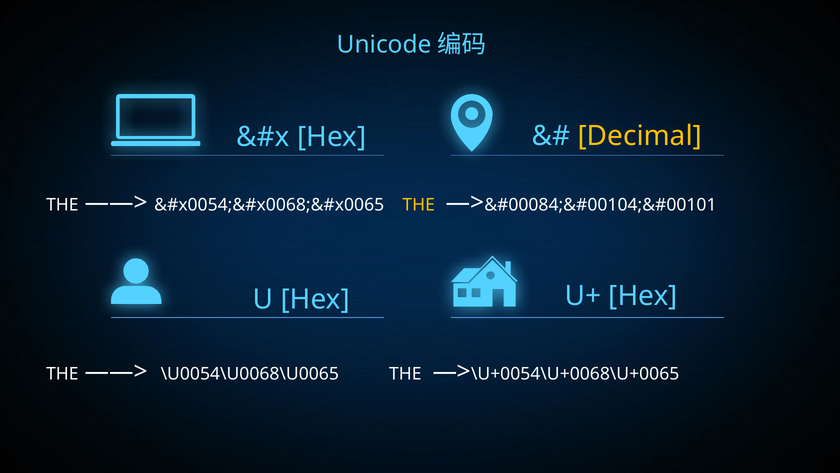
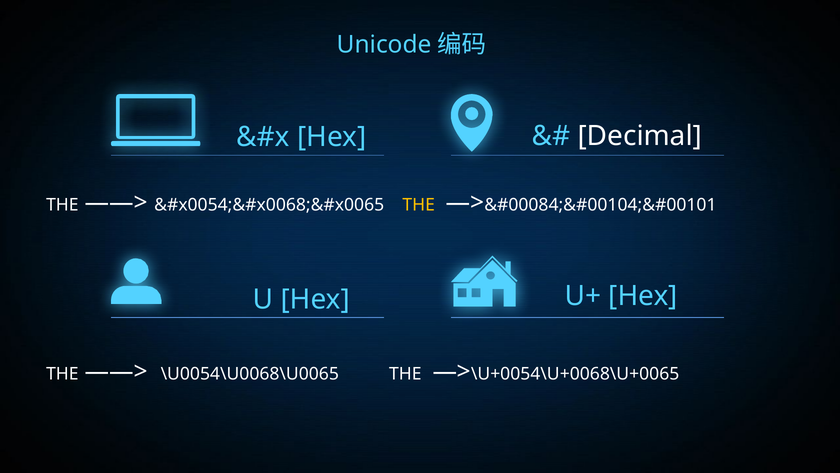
Decimal colour: yellow -> white (640, 136)
